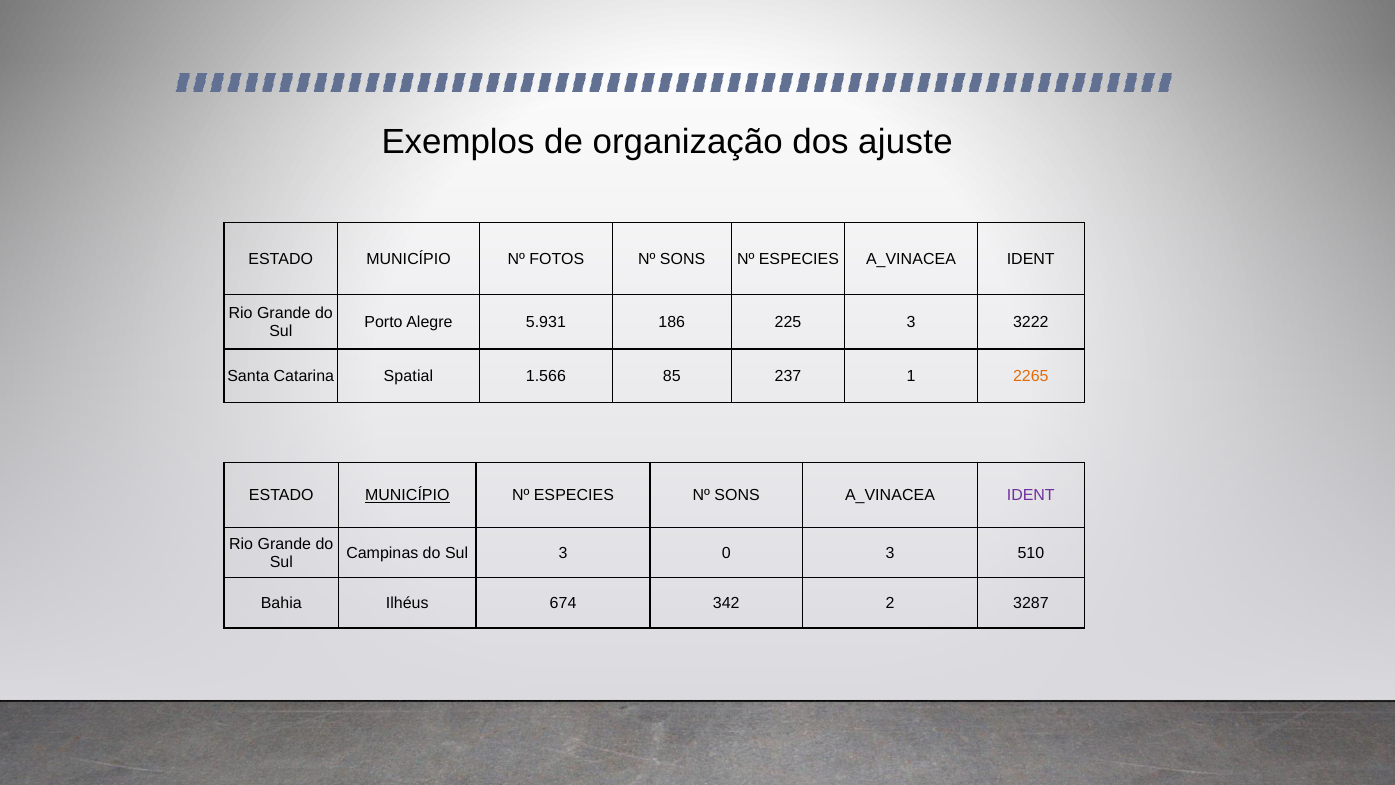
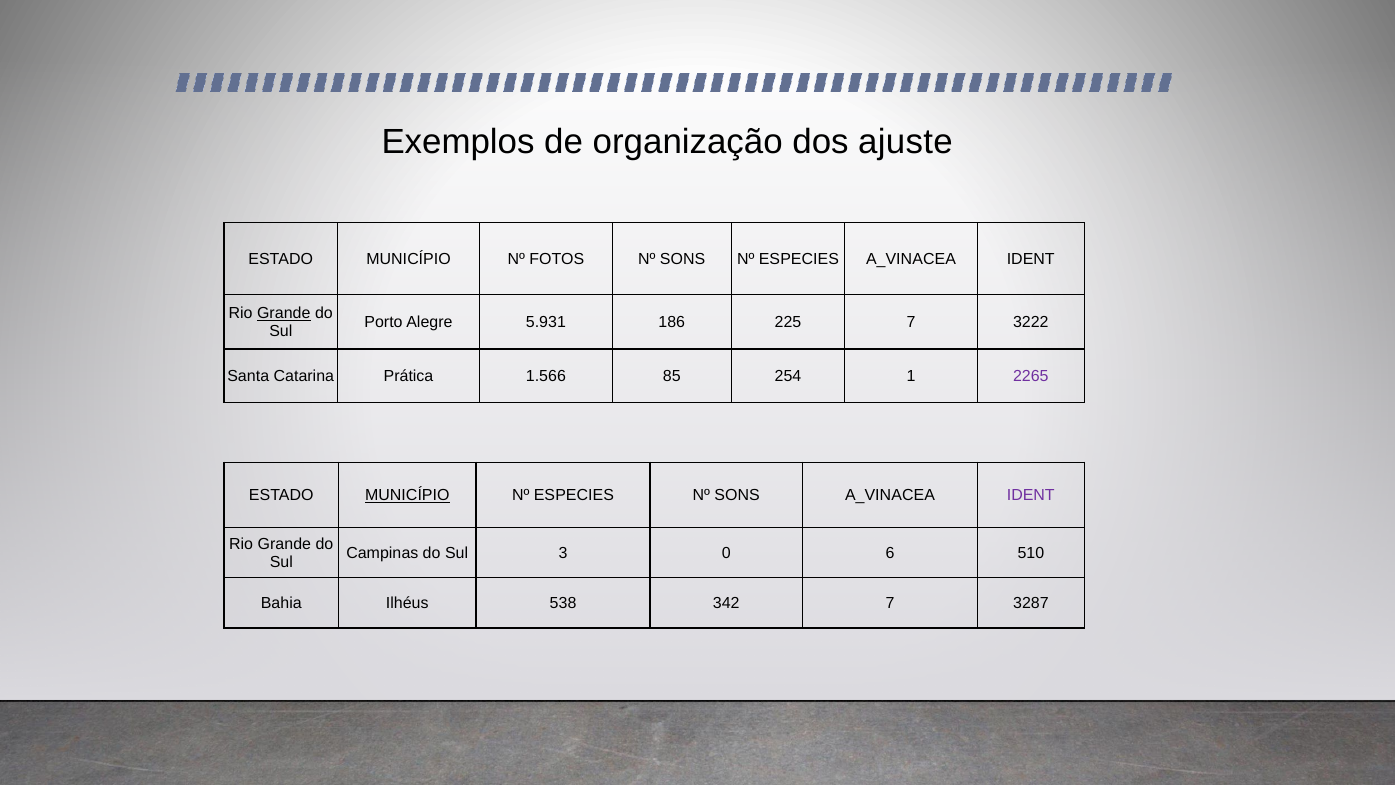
Grande underline: none -> present (284, 313)
225 3: 3 -> 7 (911, 322)
Spatial: Spatial -> Prática (409, 376)
237: 237 -> 254 (788, 376)
2265 colour: orange -> purple (1031, 376)
0 3: 3 -> 6 (890, 553)
674: 674 -> 538 (563, 603)
342 2: 2 -> 7 (890, 603)
